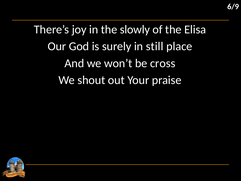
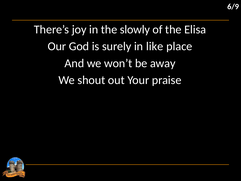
still: still -> like (155, 46)
cross: cross -> away (163, 63)
